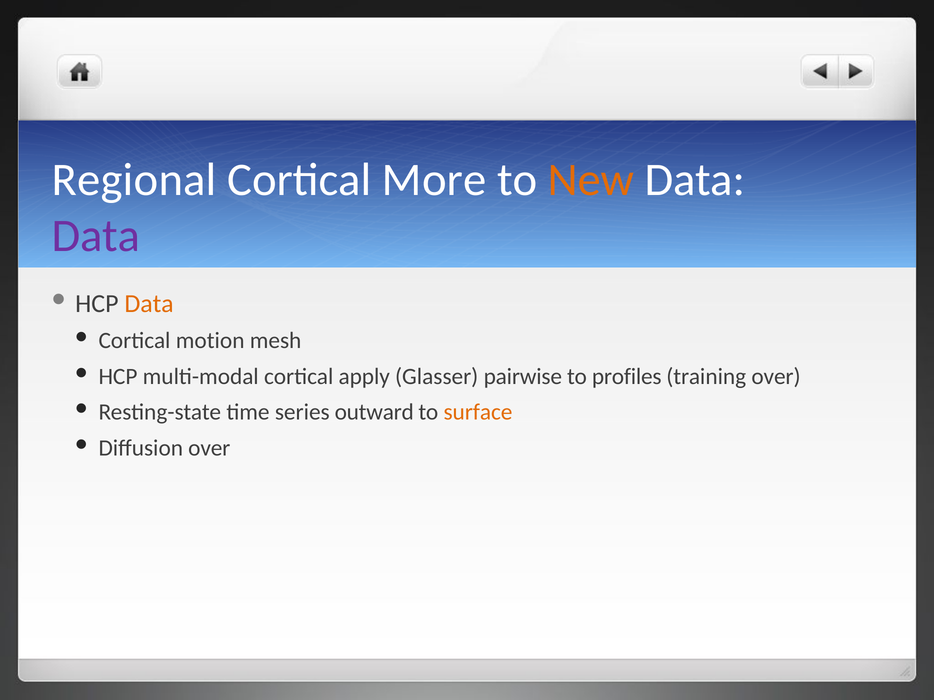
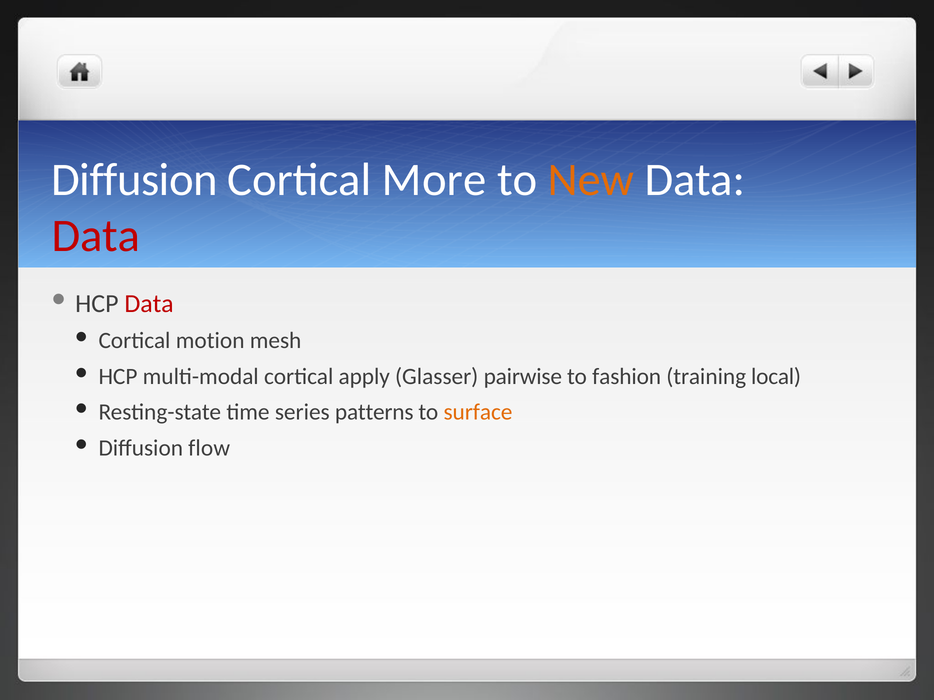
Regional: Regional -> Diffusion (134, 180)
Data colour: purple -> red (96, 236)
Data colour: orange -> red (149, 304)
profiles: profiles -> fashion (627, 377)
training over: over -> local (776, 377)
outward: outward -> patterns (374, 412)
Diffusion over: over -> flow (209, 448)
